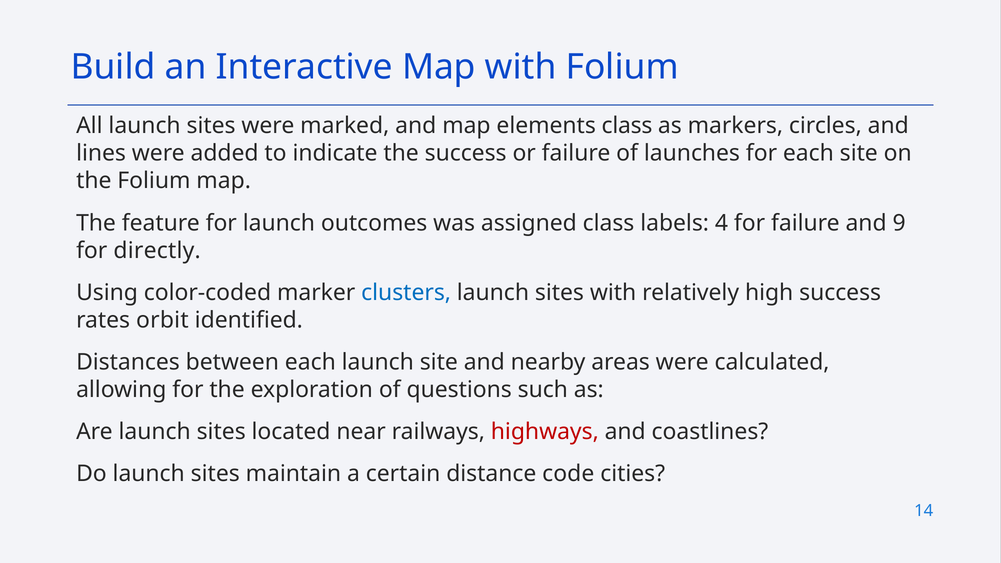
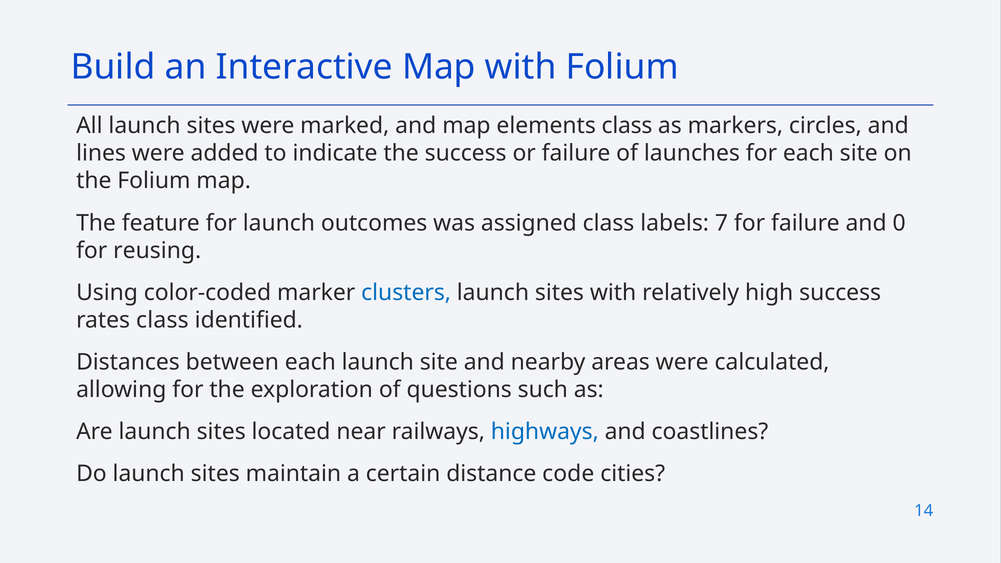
4: 4 -> 7 (721, 223)
9: 9 -> 0 (899, 223)
directly: directly -> reusing (157, 250)
rates orbit: orbit -> class (162, 320)
highways colour: red -> blue (545, 432)
